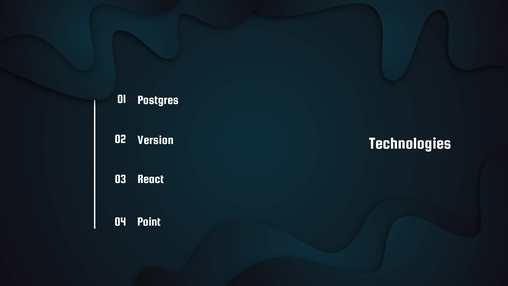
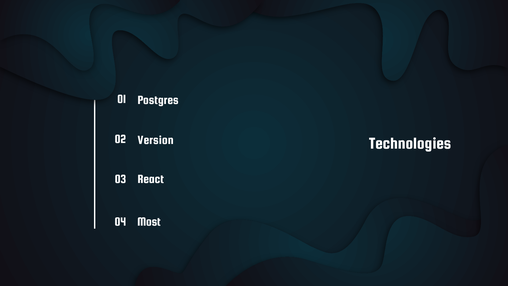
Point: Point -> Most (149, 221)
